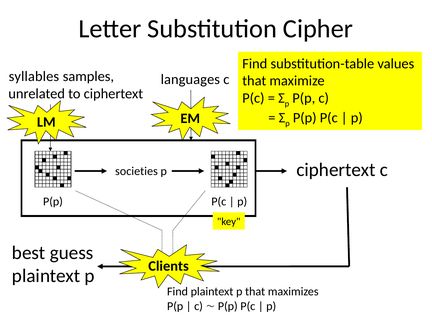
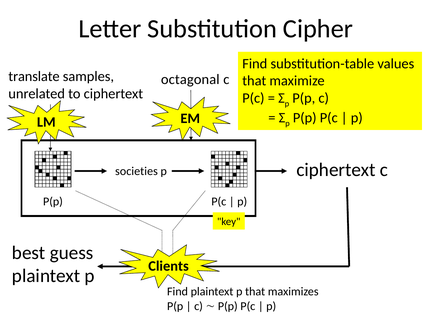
syllables: syllables -> translate (34, 77)
languages: languages -> octagonal (190, 79)
